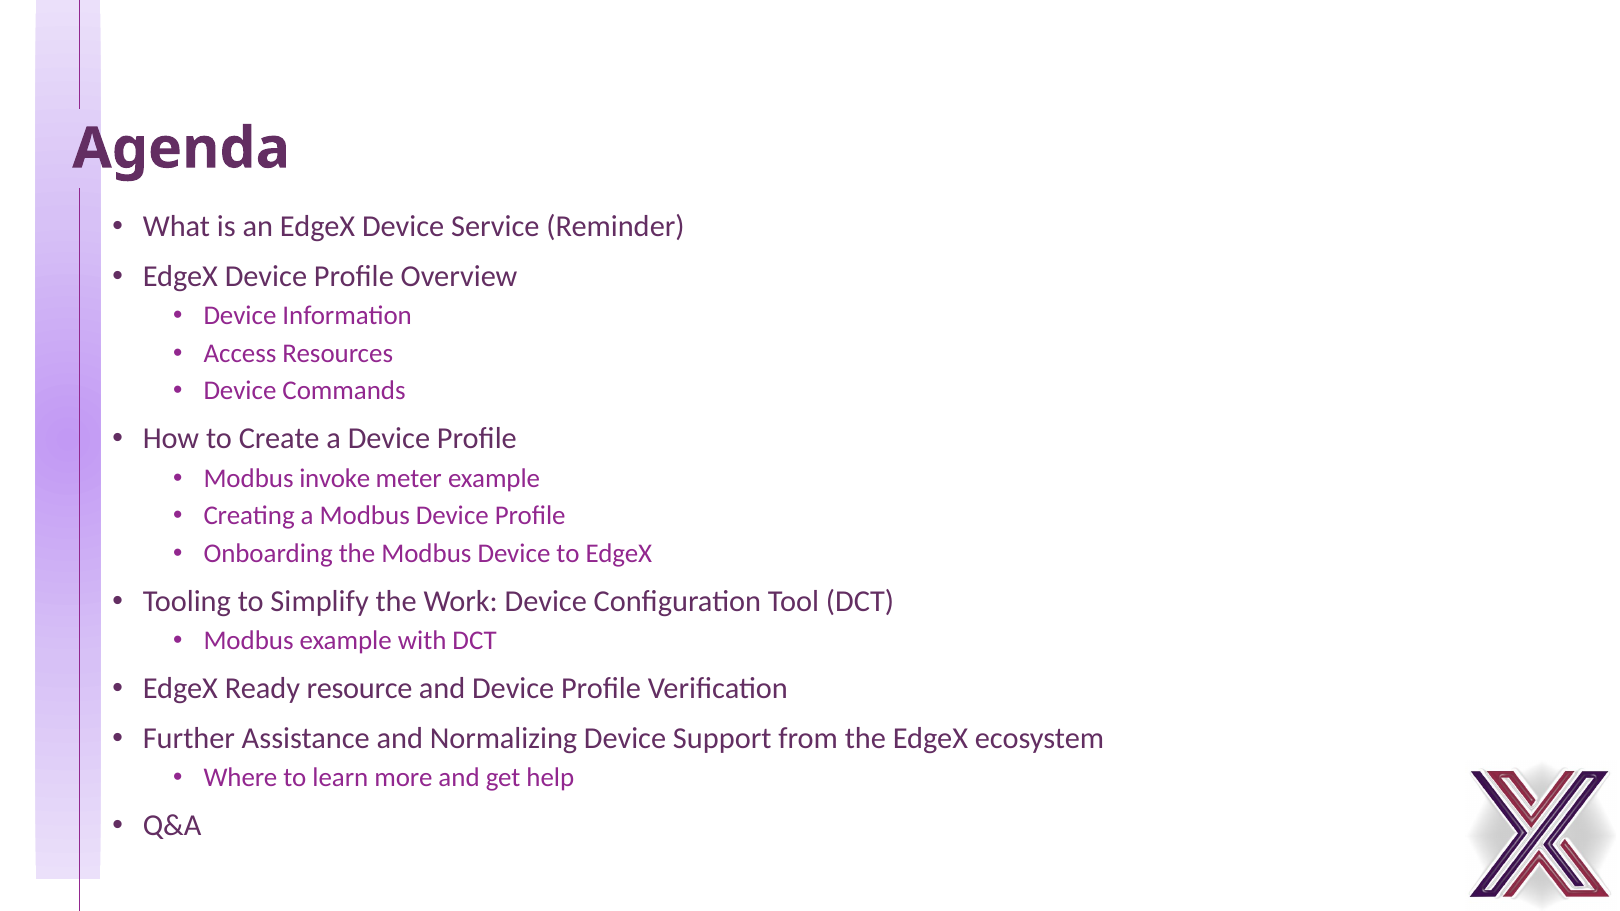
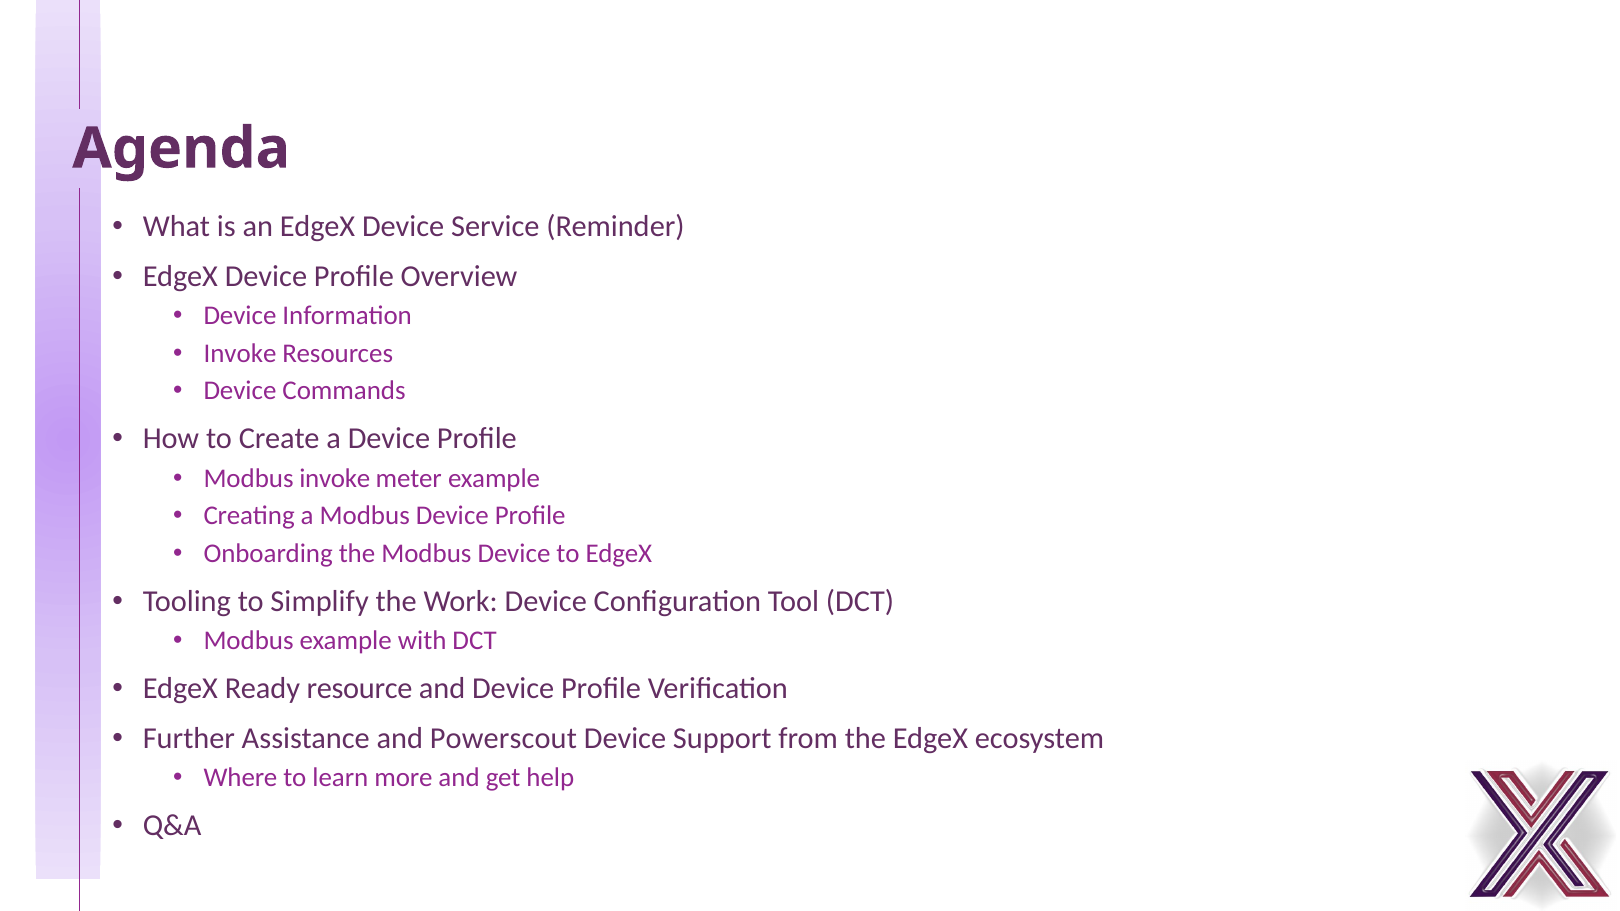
Access: Access -> Invoke (240, 354)
Normalizing: Normalizing -> Powerscout (503, 738)
